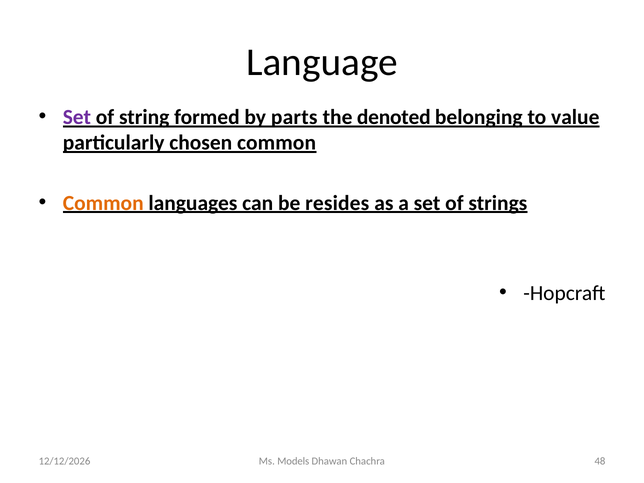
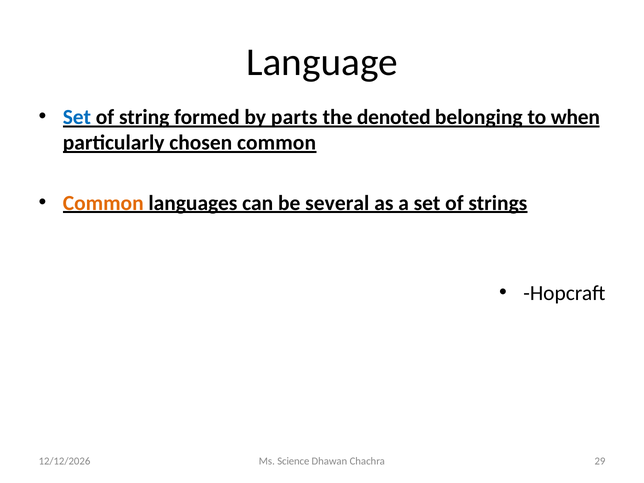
Set colour: purple -> blue (77, 117)
value: value -> when (575, 117)
resides: resides -> several (337, 203)
Models: Models -> Science (293, 461)
48: 48 -> 29 (600, 461)
